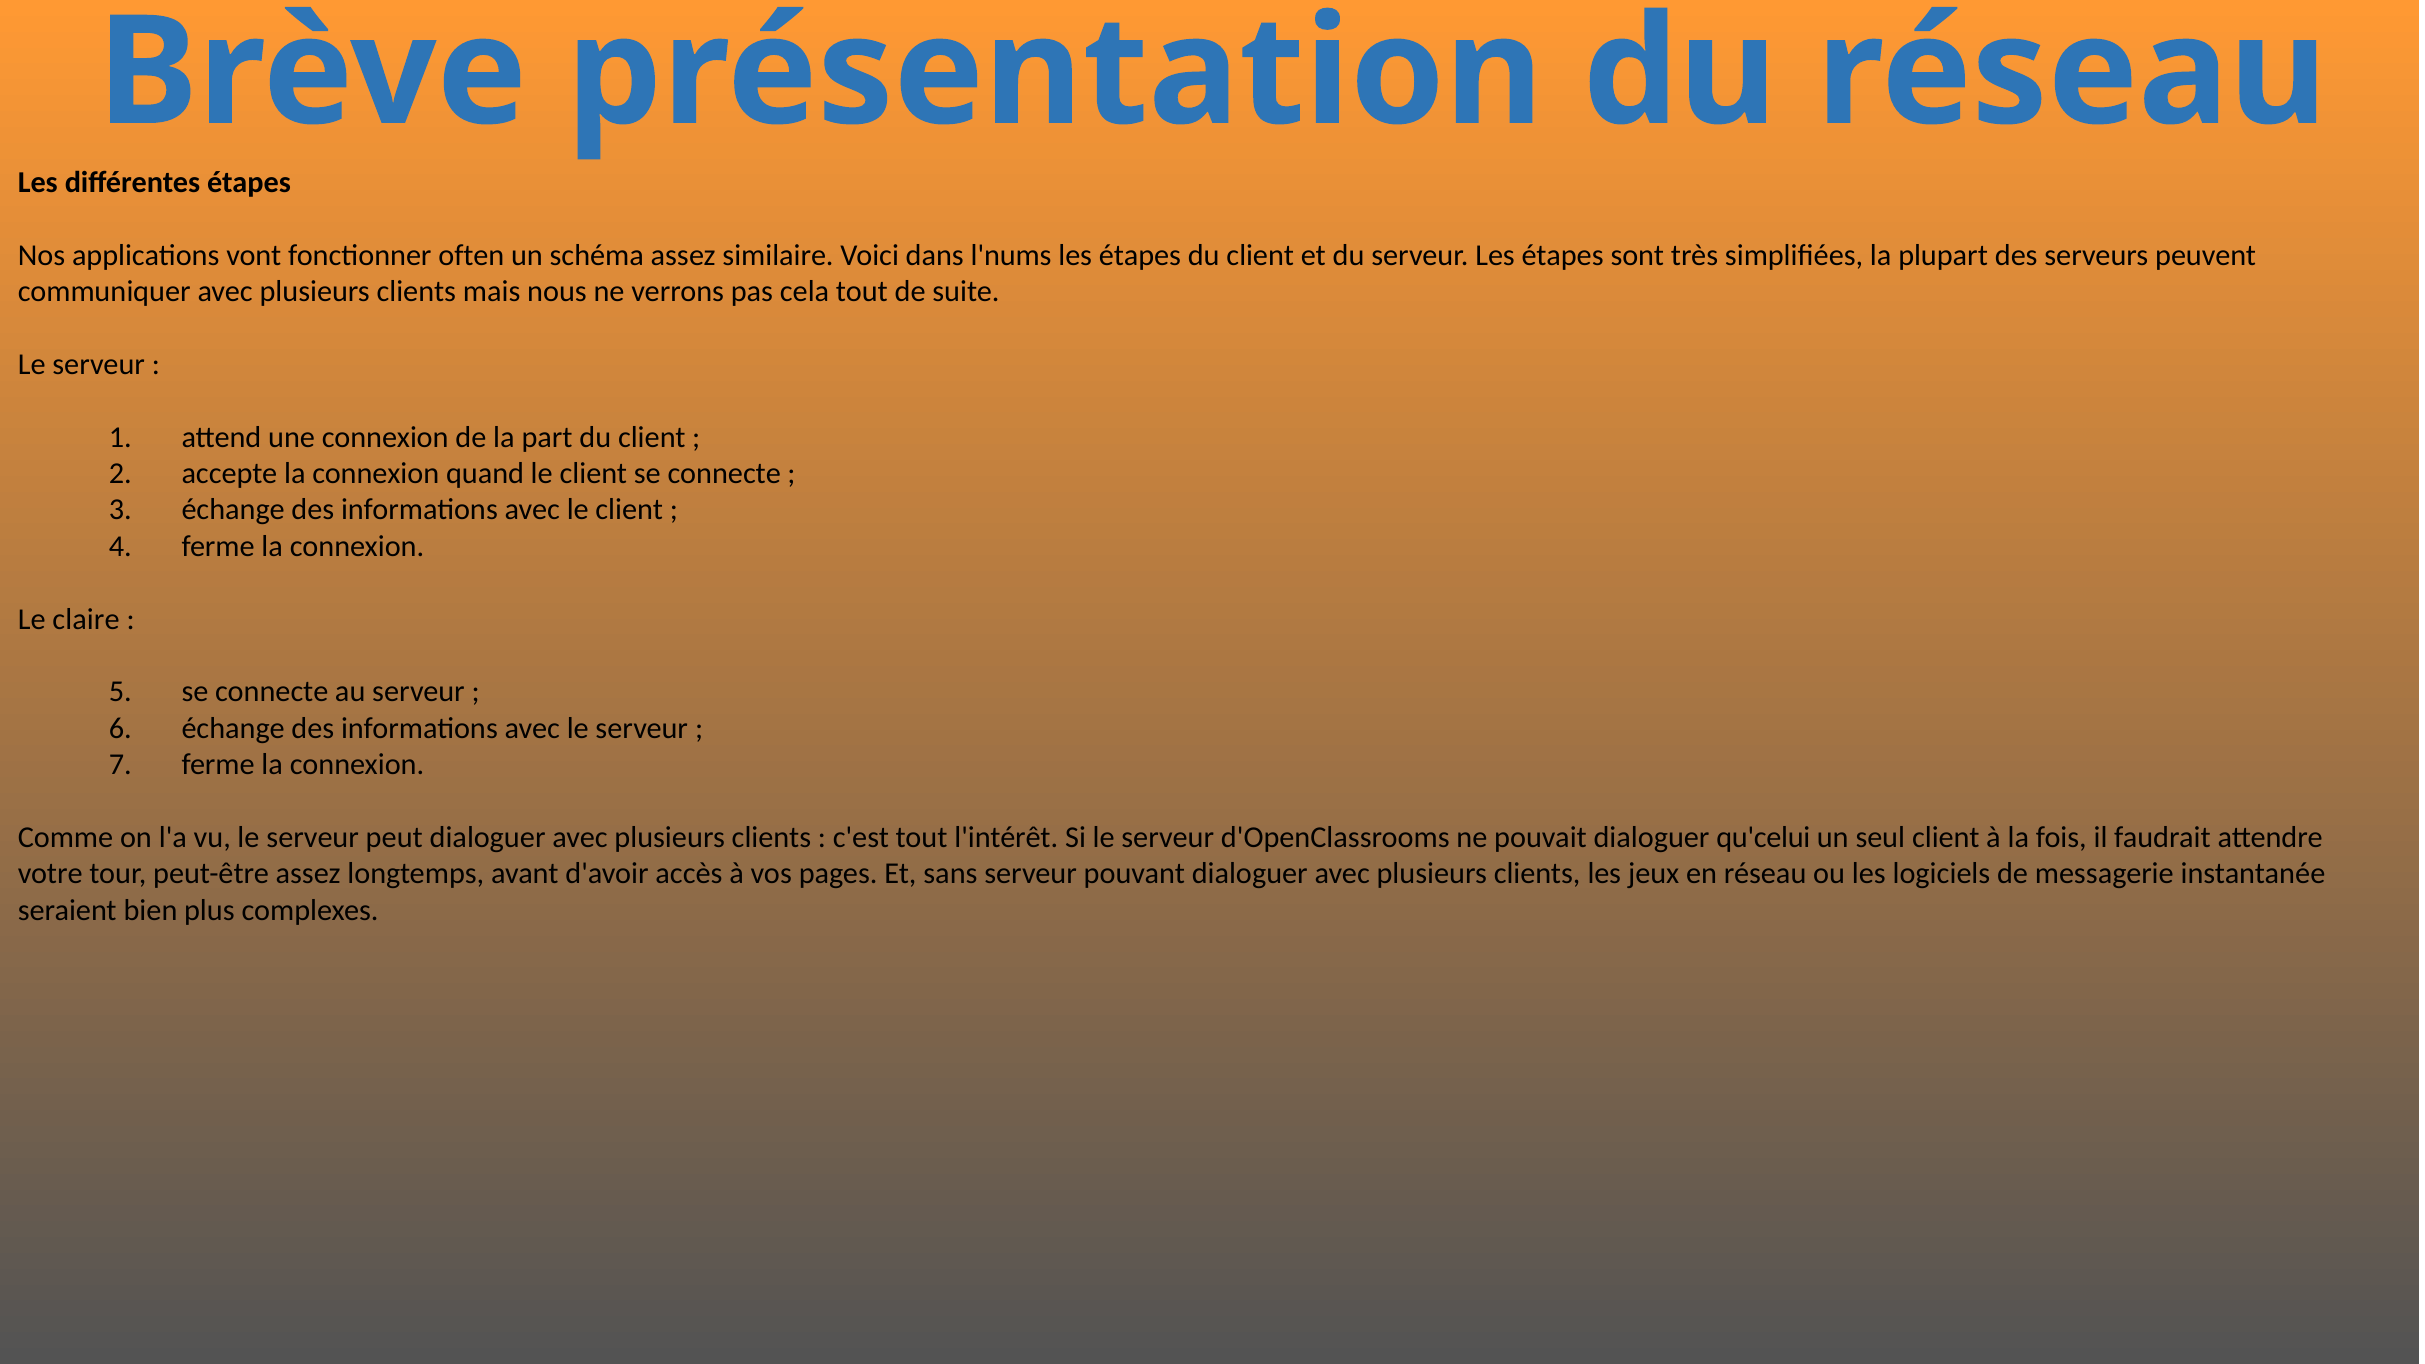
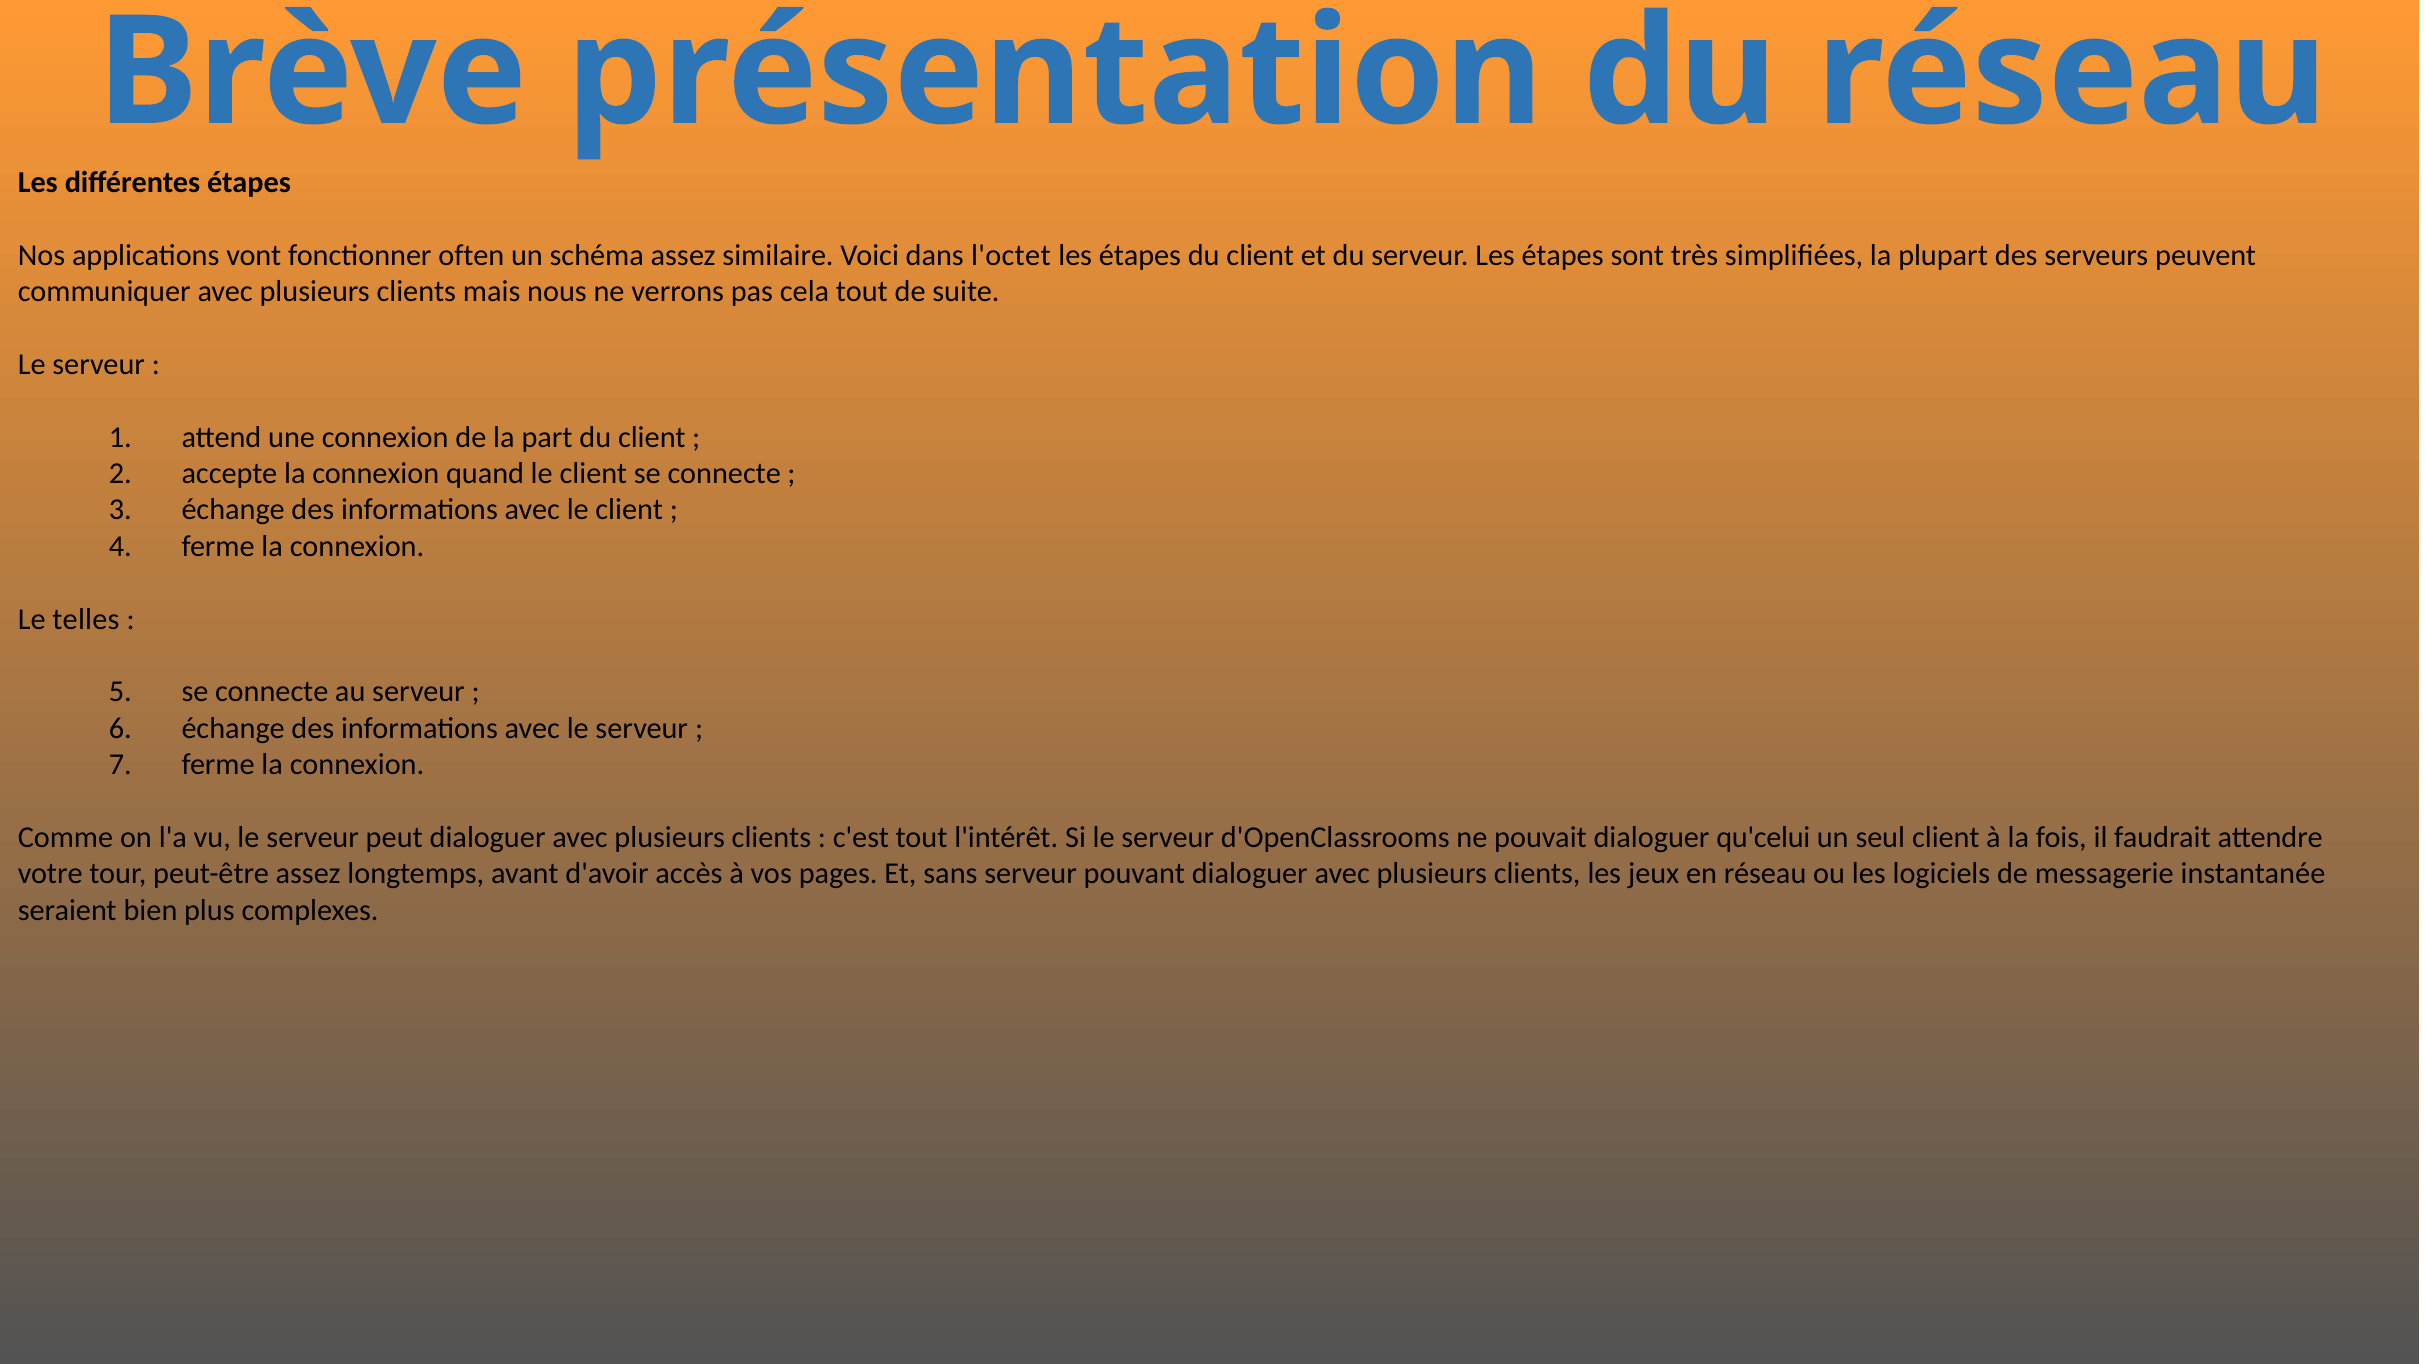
l'nums: l'nums -> l'octet (1011, 255)
claire: claire -> telles (86, 619)
